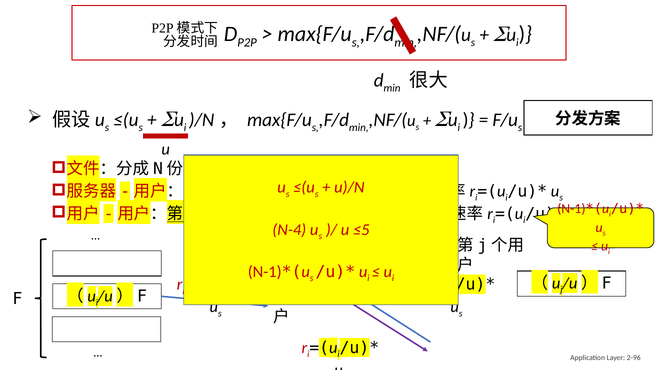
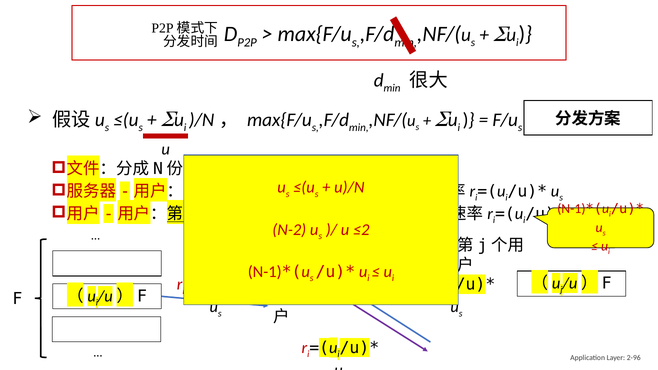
N-4: N-4 -> N-2 (289, 230)
≤5: ≤5 -> ≤2 (361, 230)
